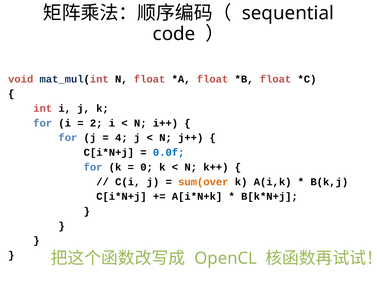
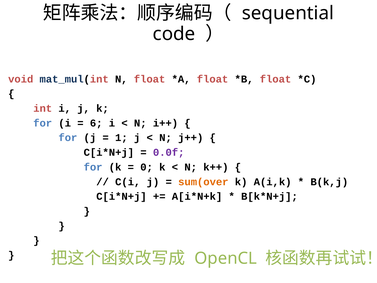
2: 2 -> 6 (96, 123)
4: 4 -> 1 (121, 138)
0.0f colour: blue -> purple (169, 152)
